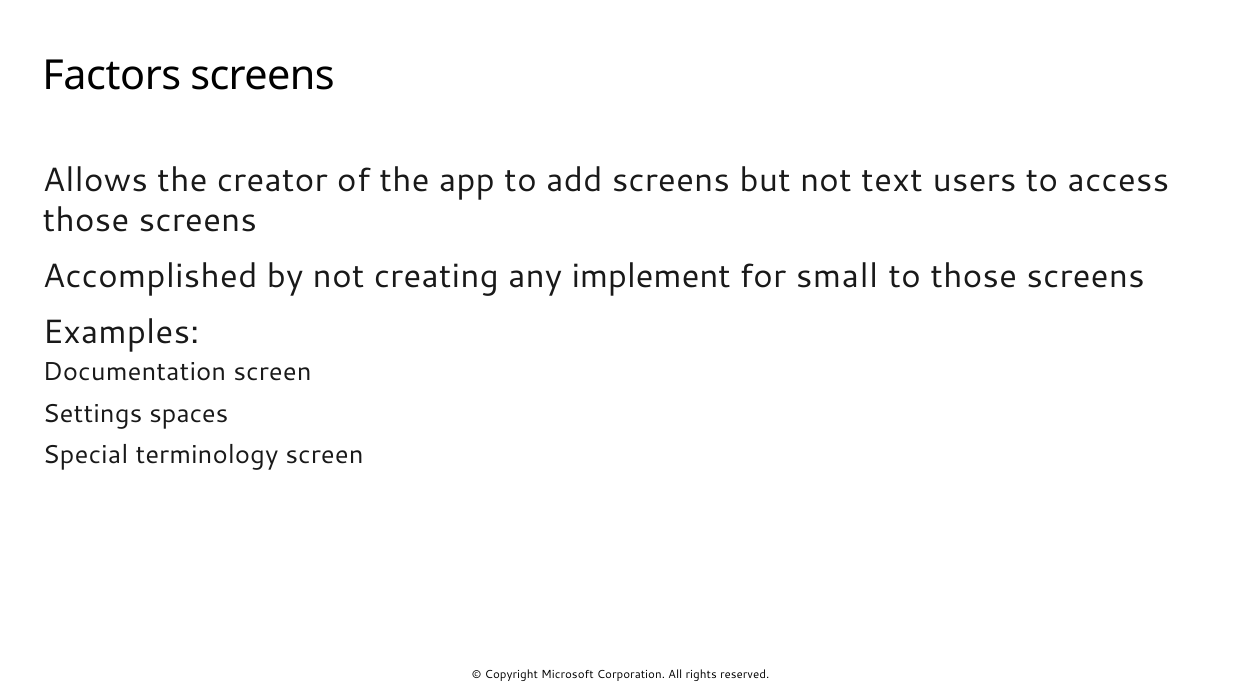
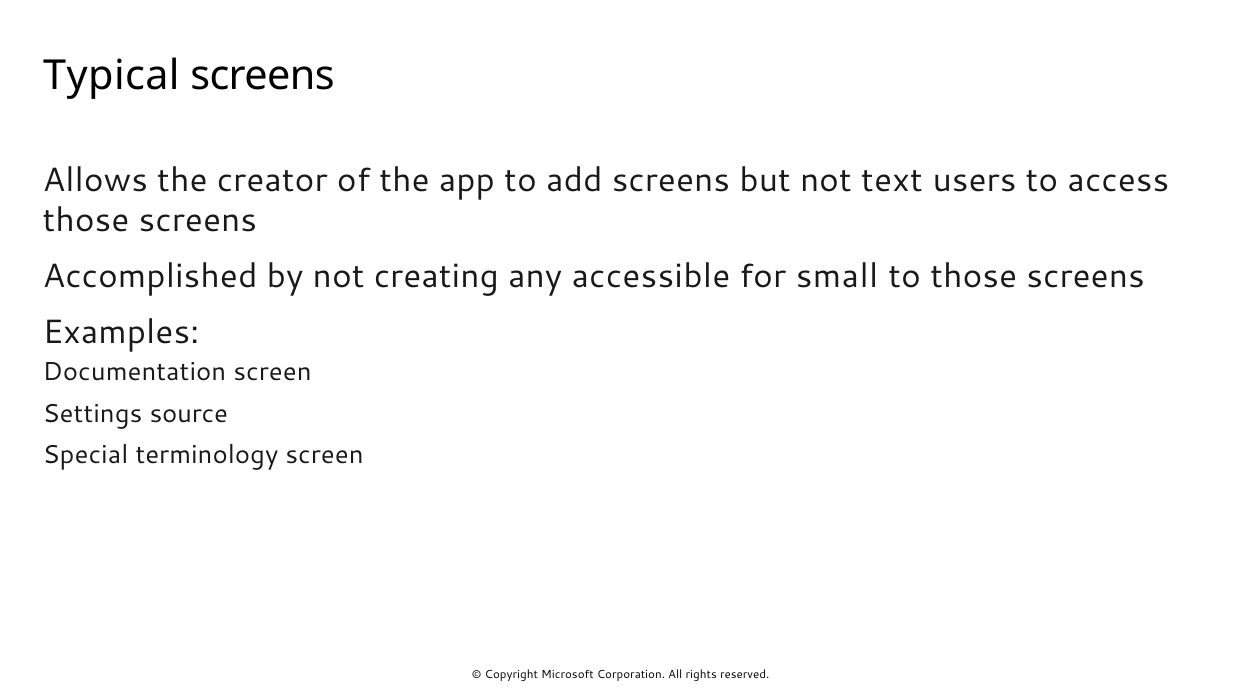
Factors: Factors -> Typical (111, 76)
implement: implement -> accessible (651, 276)
spaces: spaces -> source (189, 414)
